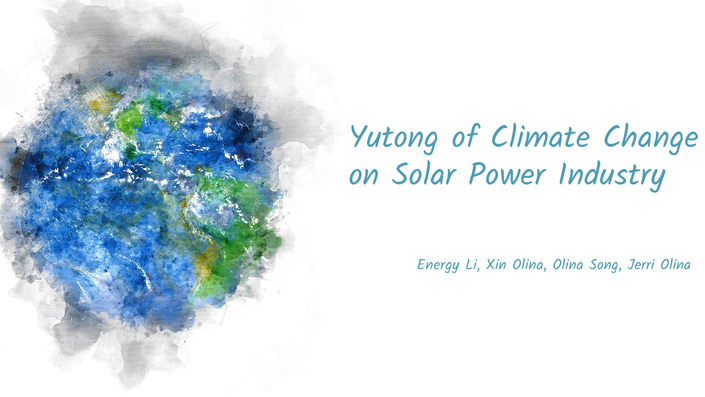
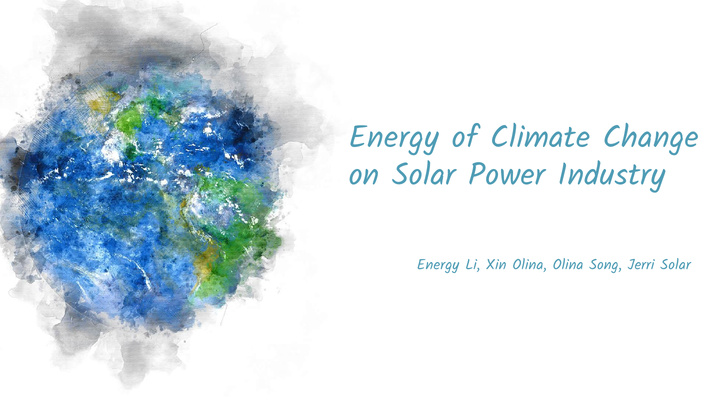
Yutong: Yutong -> Energy (394, 137)
Jerri Olina: Olina -> Solar (676, 265)
